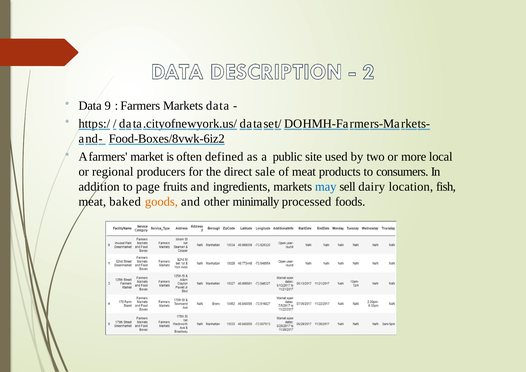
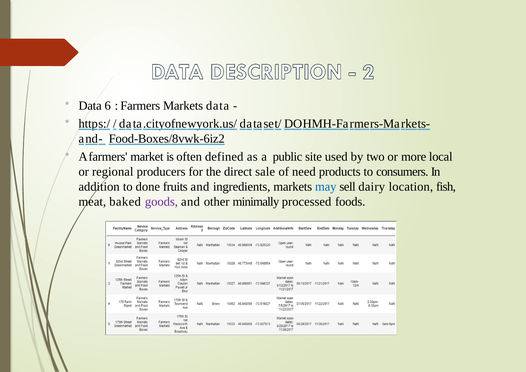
9: 9 -> 6 (108, 106)
of meat: meat -> need (304, 172)
page: page -> done (148, 187)
goods colour: orange -> purple (161, 202)
